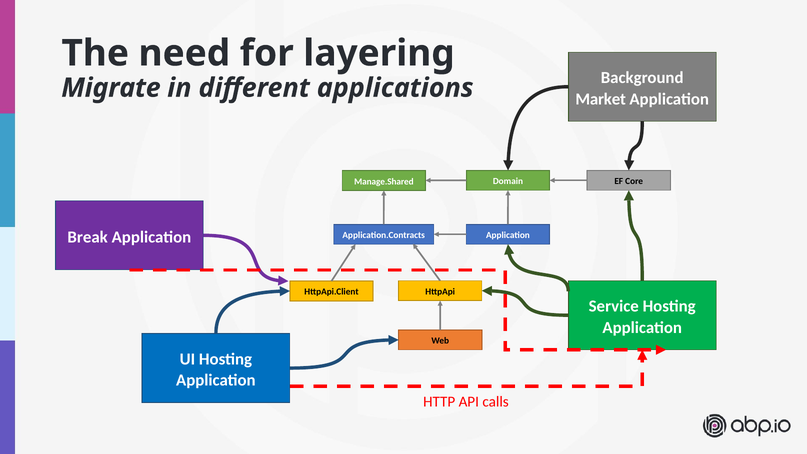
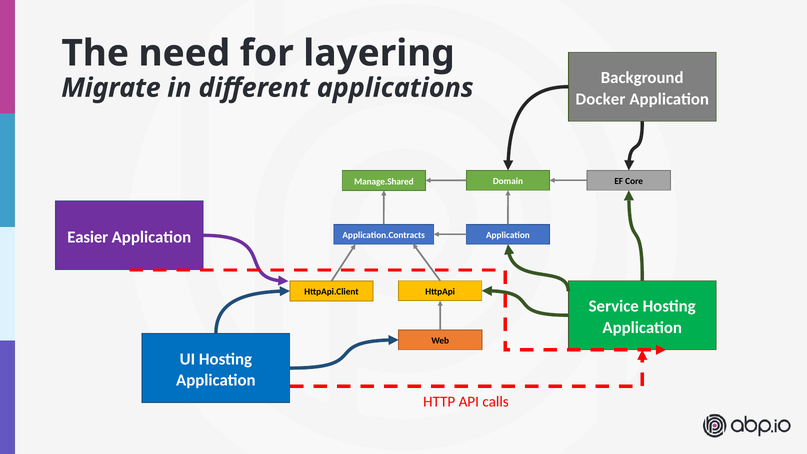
Market: Market -> Docker (600, 99)
Break: Break -> Easier (88, 237)
